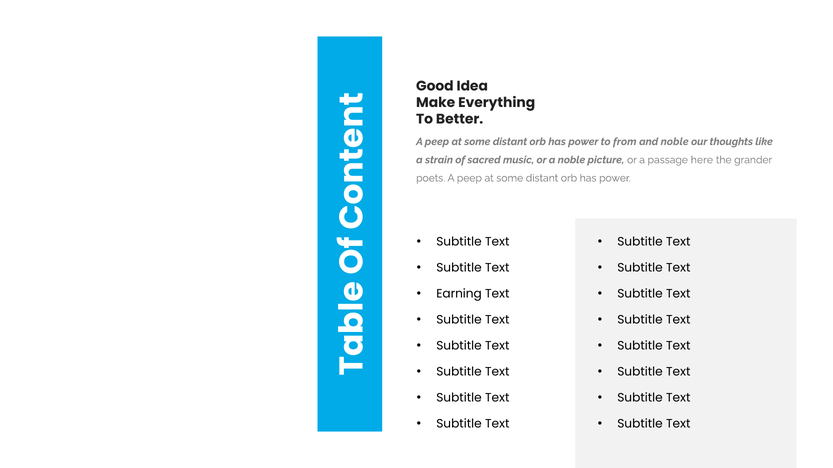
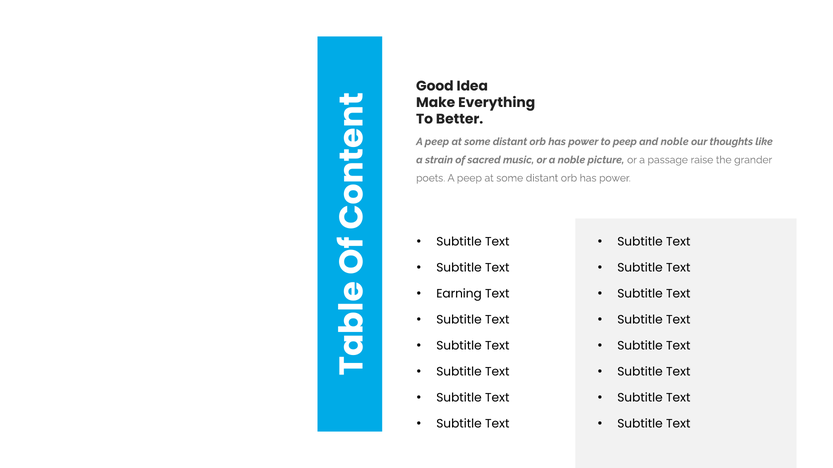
to from: from -> peep (625, 142)
here: here -> raise (702, 160)
